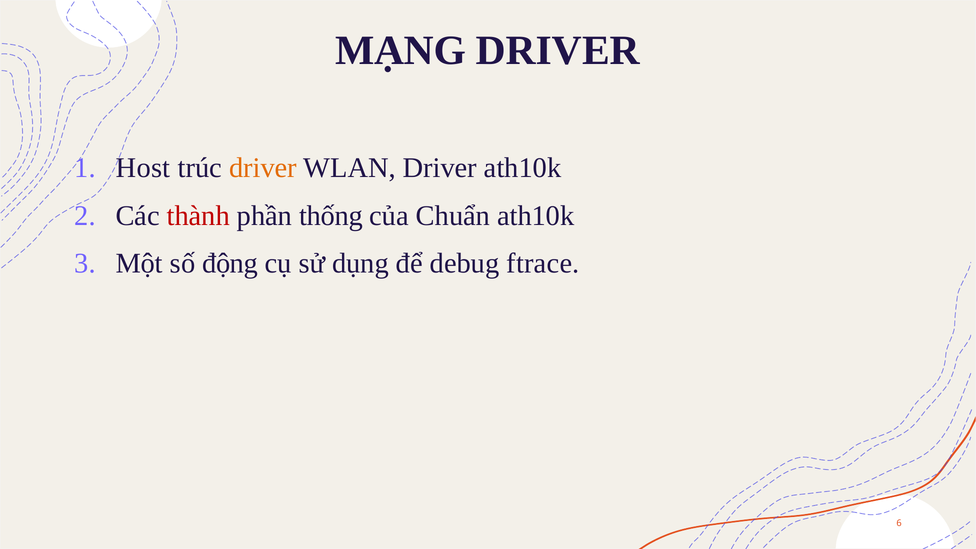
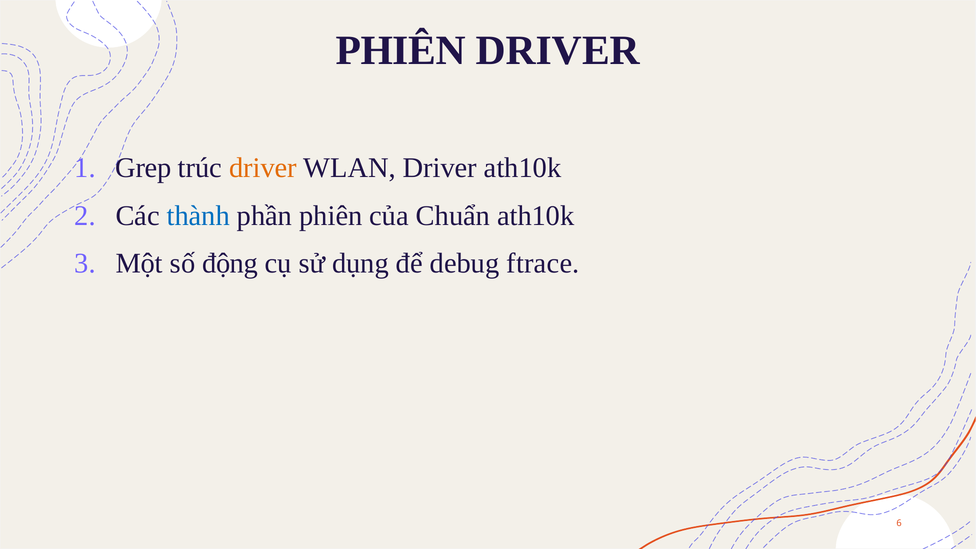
MẠNG: MẠNG -> PHIÊN (401, 50)
Host: Host -> Grep (143, 168)
thành colour: red -> blue (198, 216)
phần thống: thống -> phiên (331, 216)
